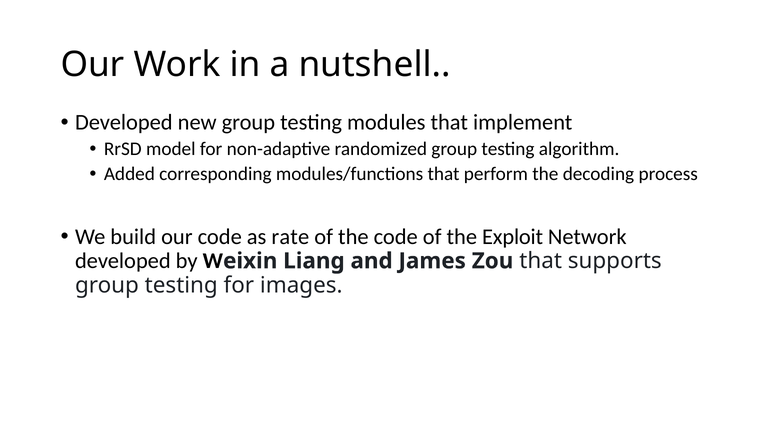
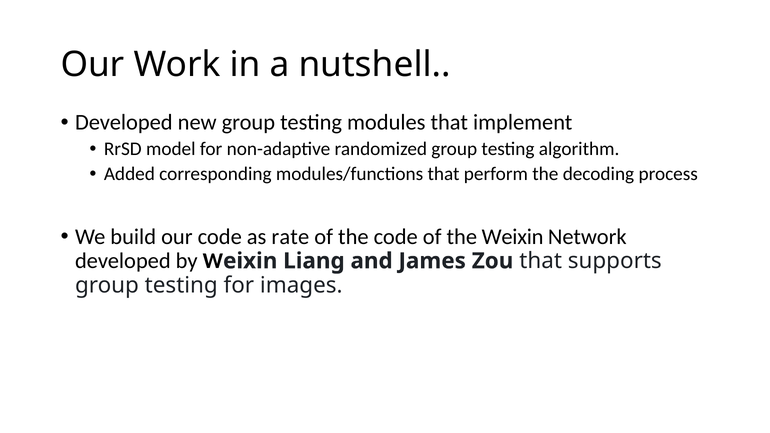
Exploit: Exploit -> Weixin (513, 237)
